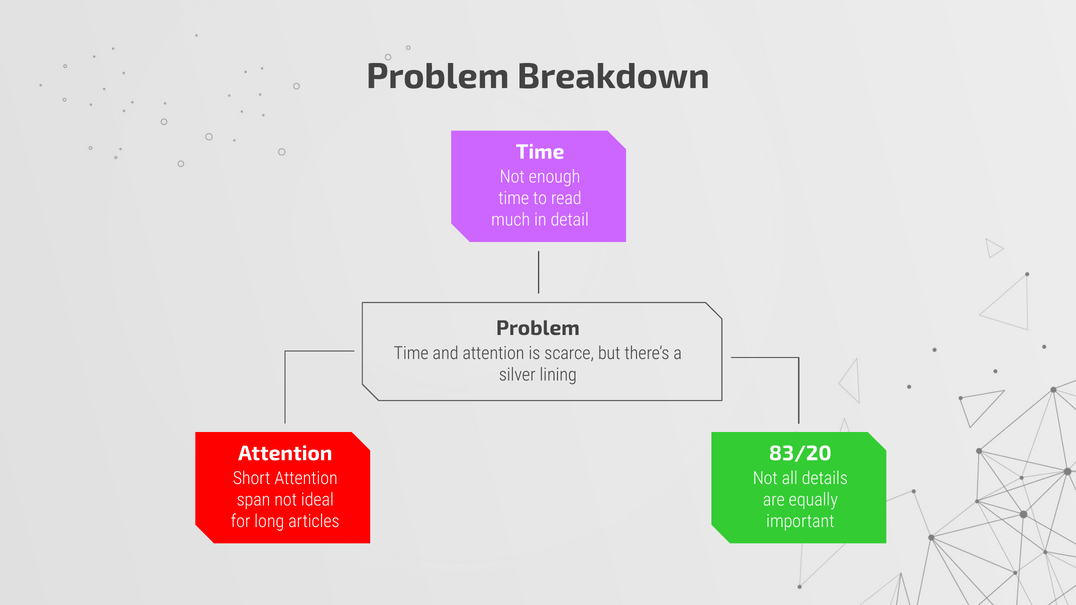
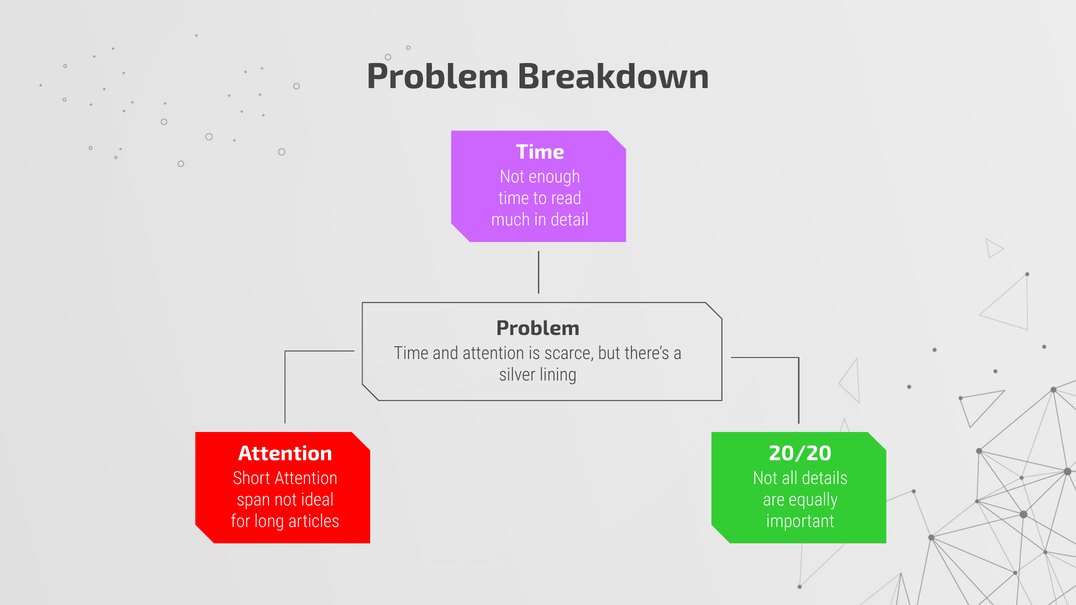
83/20: 83/20 -> 20/20 (800, 453)
